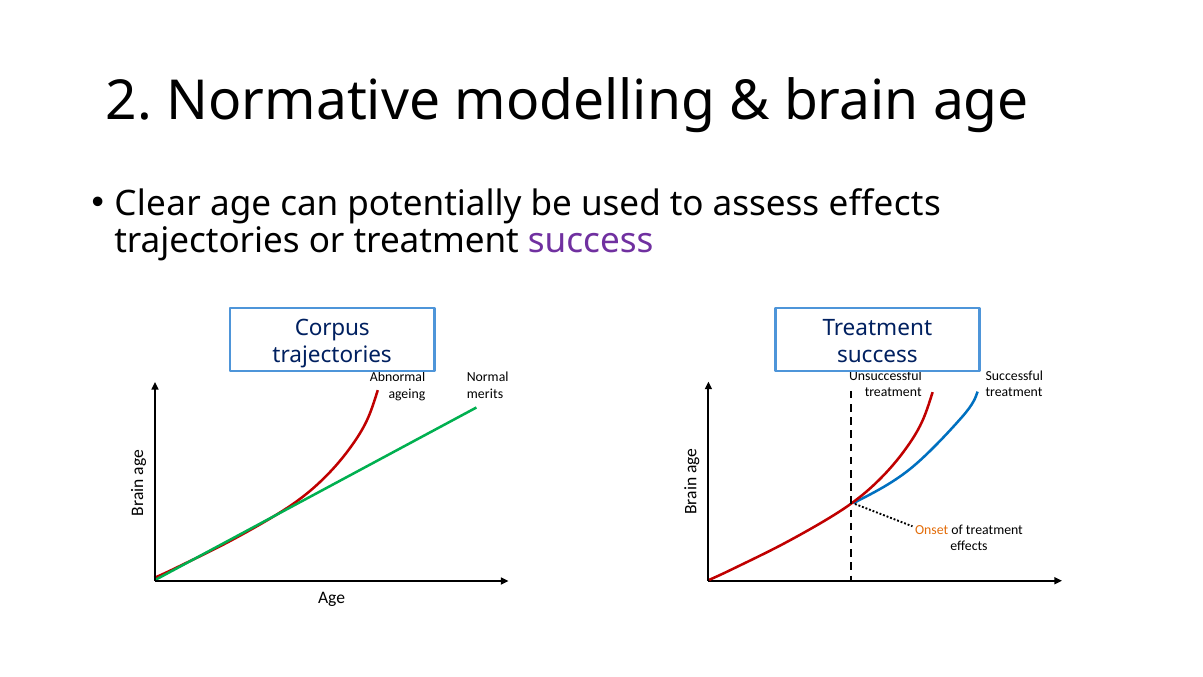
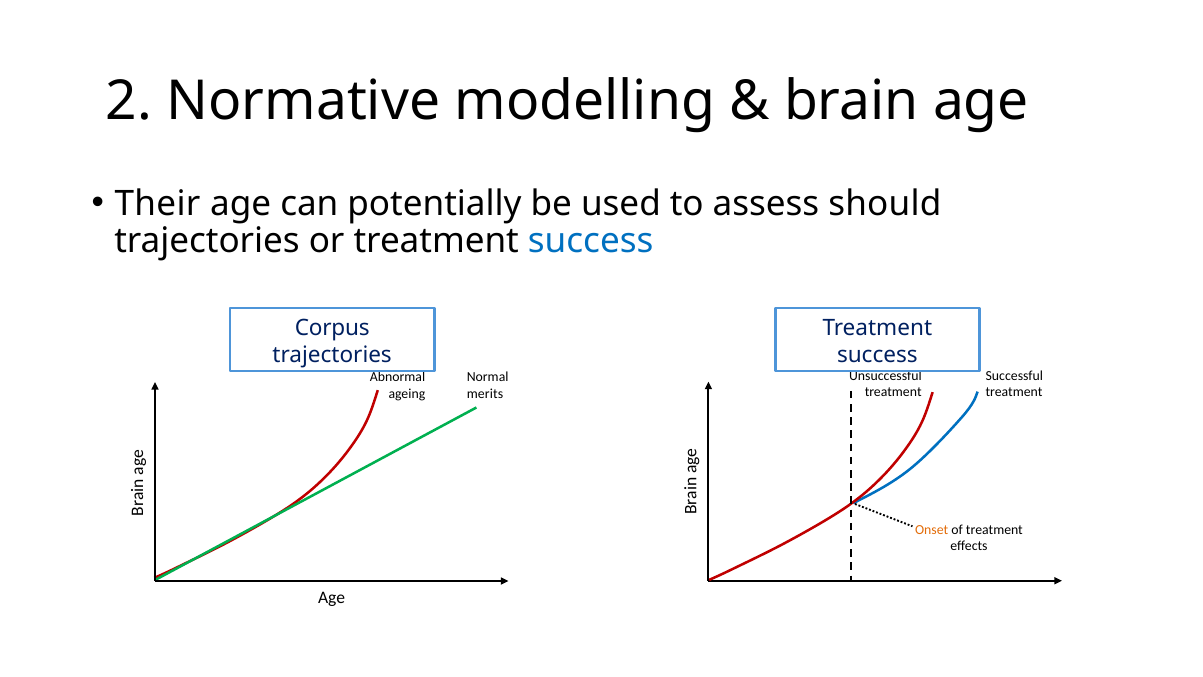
Clear: Clear -> Their (158, 203)
assess effects: effects -> should (885, 203)
success colour: purple -> blue (591, 241)
